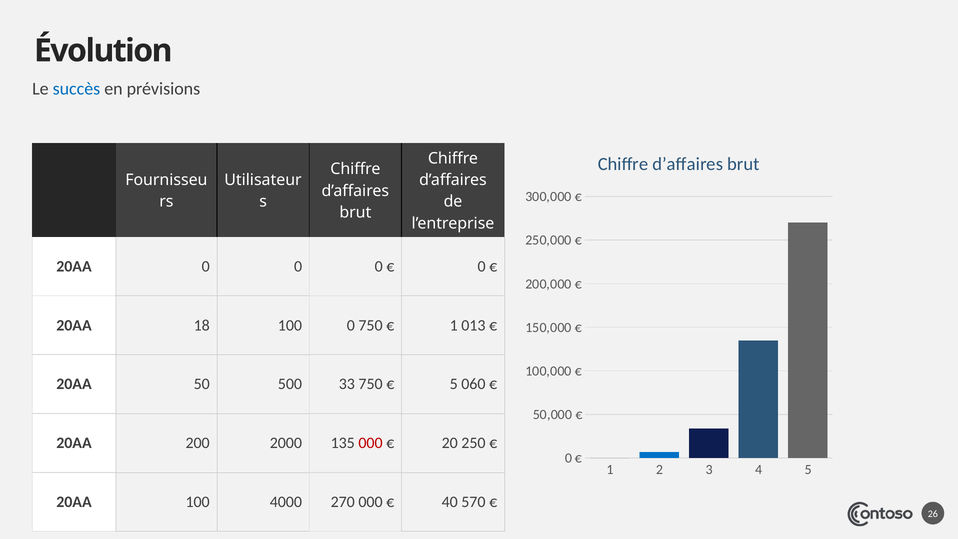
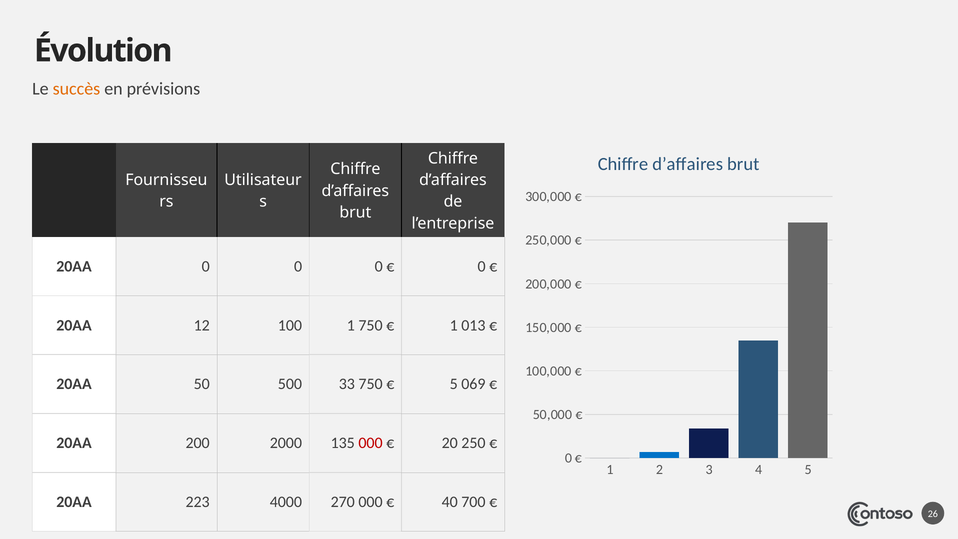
succès colour: blue -> orange (76, 89)
18: 18 -> 12 (202, 325)
100 0: 0 -> 1 (351, 325)
060: 060 -> 069 (473, 384)
20AA 100: 100 -> 223 (198, 502)
570: 570 -> 700 (473, 502)
